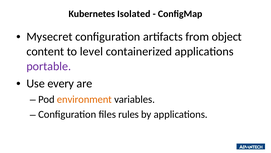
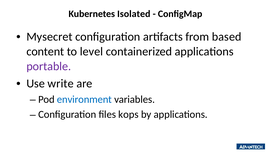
object: object -> based (227, 37)
every: every -> write (61, 83)
environment colour: orange -> blue (84, 99)
rules: rules -> kops (128, 114)
